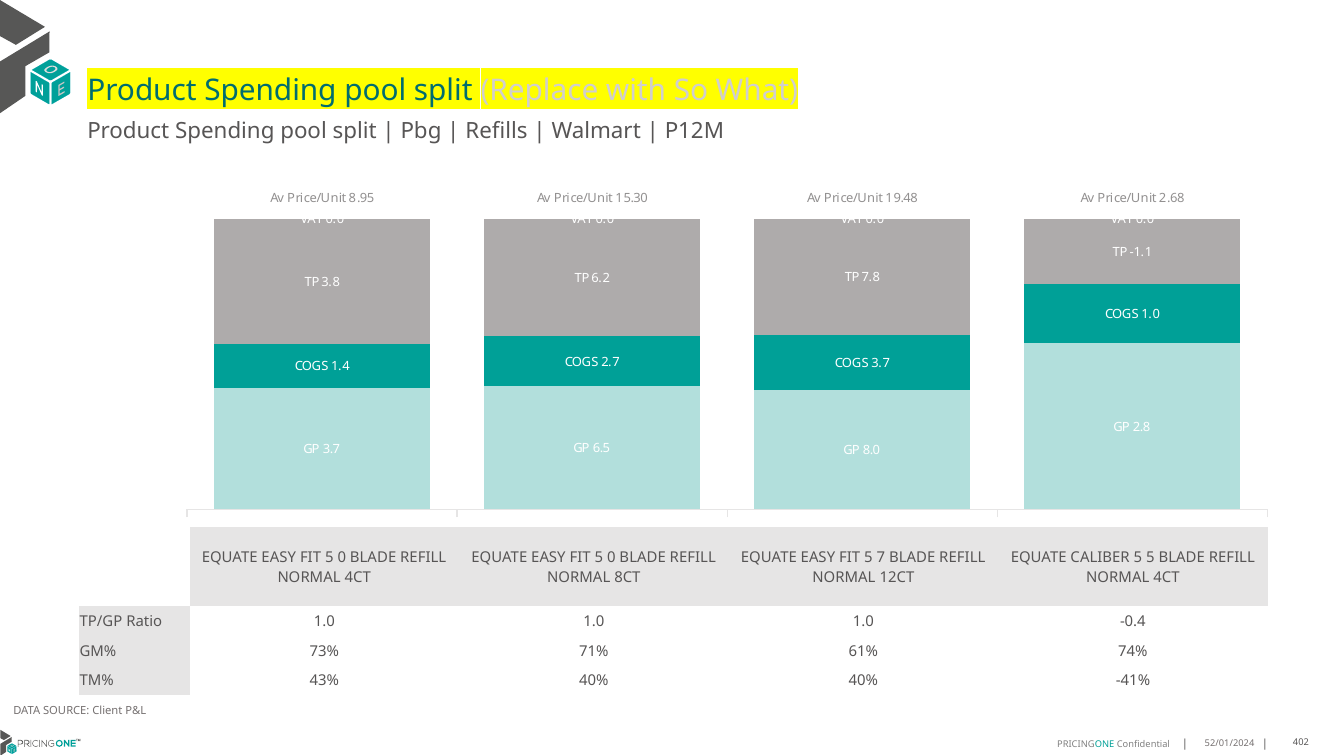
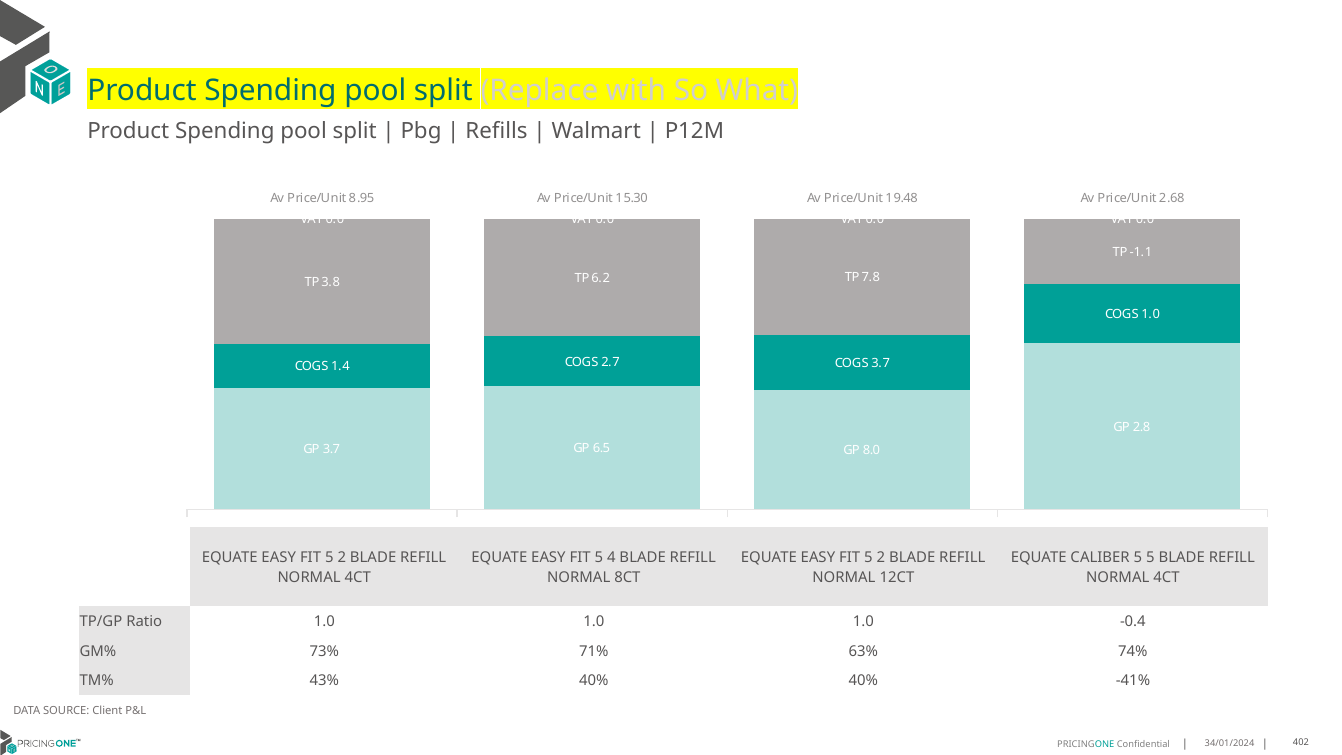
0: 0 -> 2 (342, 557)
0: 0 -> 4 (611, 557)
7: 7 -> 2 (881, 557)
61%: 61% -> 63% (863, 651)
52/01/2024: 52/01/2024 -> 34/01/2024 (1230, 743)
